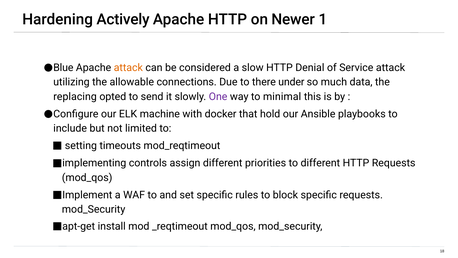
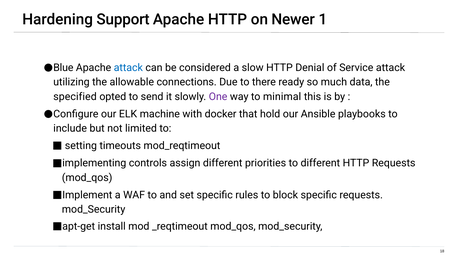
Actively: Actively -> Support (123, 19)
attack colour: orange -> blue (128, 67)
under: under -> ready (291, 82)
replacing: replacing -> specified (75, 96)
